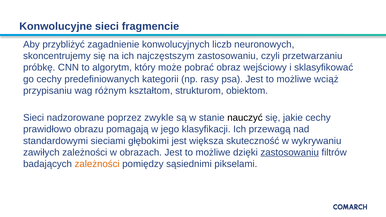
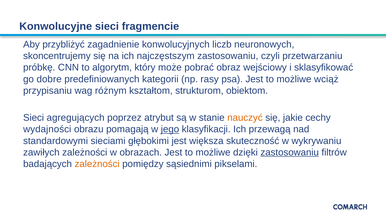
go cechy: cechy -> dobre (49, 79)
nadzorowane: nadzorowane -> agregujących (76, 118)
zwykle: zwykle -> atrybut (159, 118)
nauczyć colour: black -> orange (245, 118)
prawidłowo: prawidłowo -> wydajności (47, 129)
jego underline: none -> present (170, 129)
